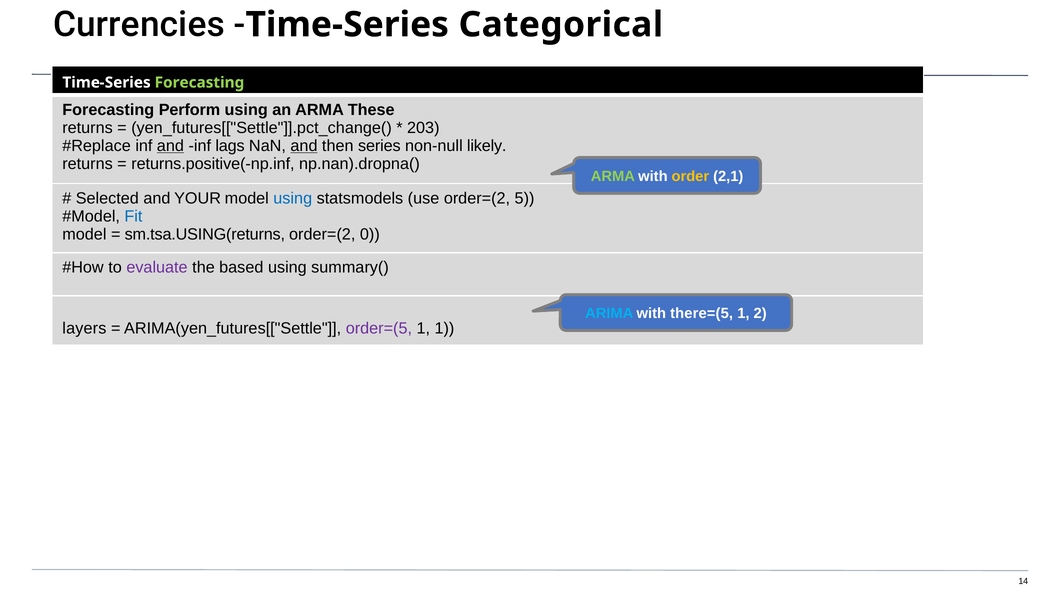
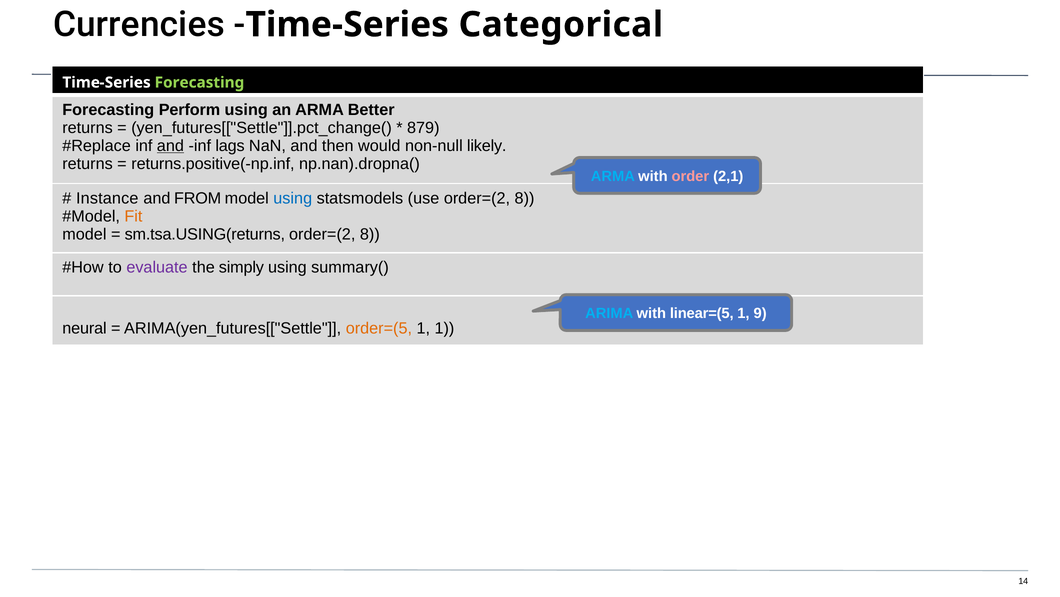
These: These -> Better (371, 110)
203: 203 -> 879 (423, 128)
and underline: present -> none (304, 146)
series: series -> would (379, 146)
ARMA colour: light green -> light blue (613, 176)
order colour: yellow -> pink (690, 176)
Selected: Selected -> Instance (107, 198)
YOUR: YOUR -> FROM (198, 198)
use order=(2 5: 5 -> 8 (525, 198)
Fit colour: blue -> orange (133, 216)
0: 0 -> 8 (370, 234)
based: based -> simply (241, 267)
there=(5: there=(5 -> linear=(5 (702, 313)
2: 2 -> 9 (760, 313)
layers: layers -> neural (85, 328)
order=(5 colour: purple -> orange (379, 328)
